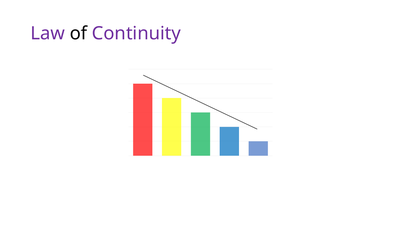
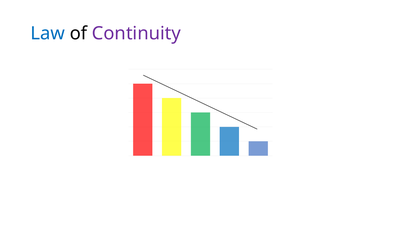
Law colour: purple -> blue (48, 34)
